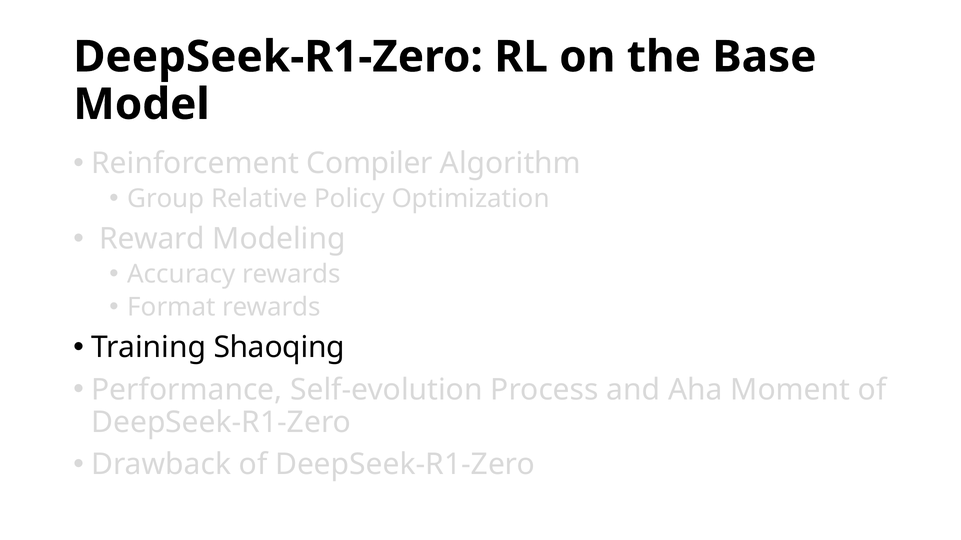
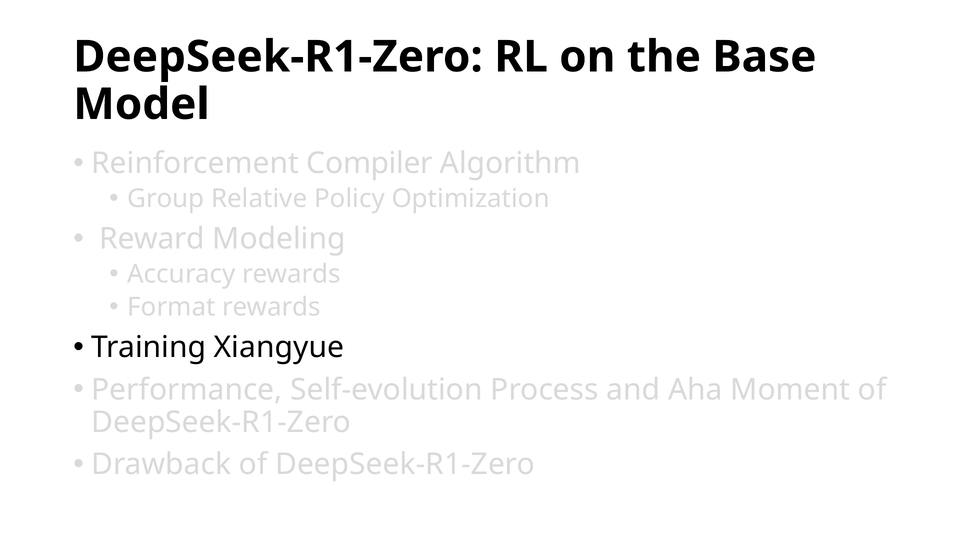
Shaoqing: Shaoqing -> Xiangyue (279, 348)
